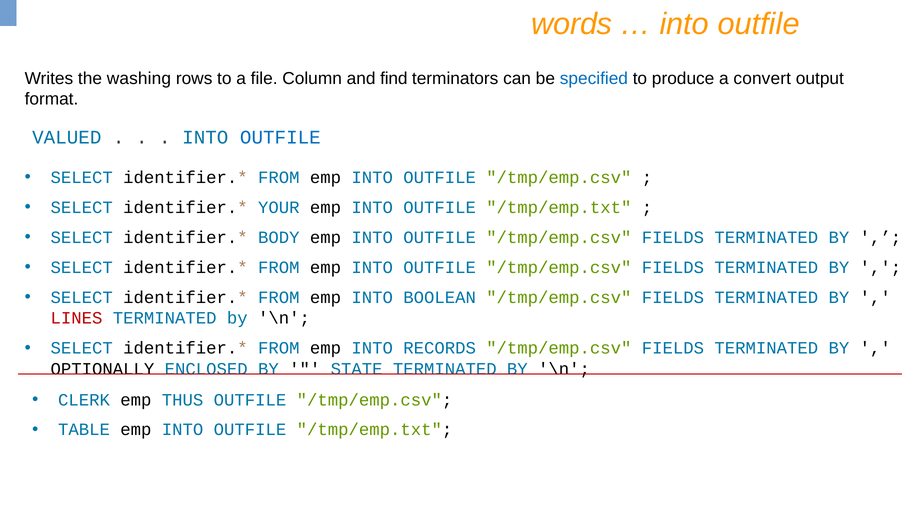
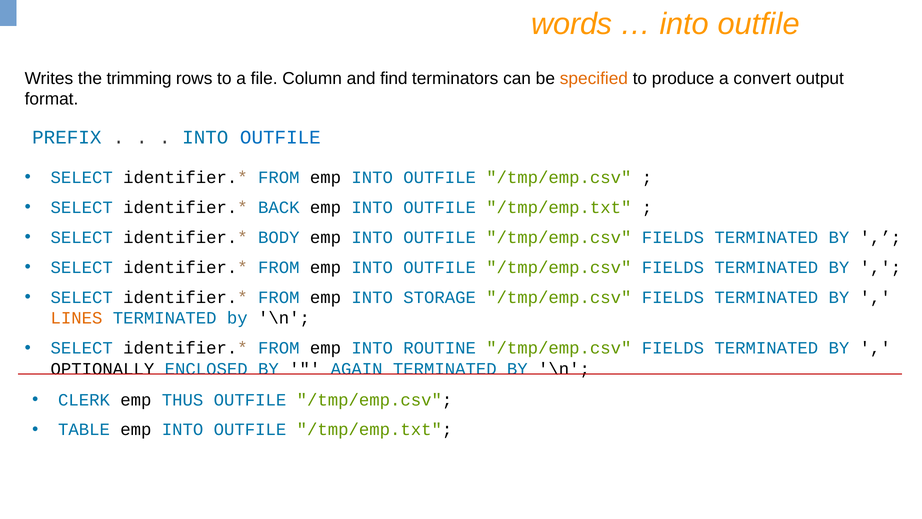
washing: washing -> trimming (139, 78)
specified colour: blue -> orange (594, 78)
VALUED: VALUED -> PREFIX (67, 137)
YOUR: YOUR -> BACK (279, 207)
BOOLEAN: BOOLEAN -> STORAGE (440, 297)
LINES colour: red -> orange (77, 318)
RECORDS: RECORDS -> ROUTINE (440, 348)
STATE: STATE -> AGAIN (357, 369)
